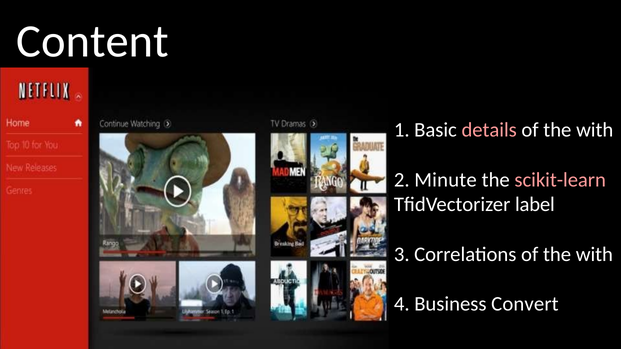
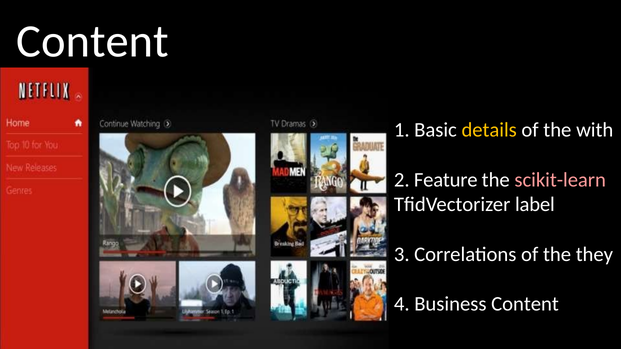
details colour: pink -> yellow (489, 130)
Minute: Minute -> Feature (446, 180)
Correlations of the with: with -> they (594, 254)
Business Convert: Convert -> Content (525, 304)
